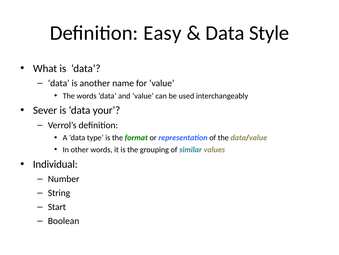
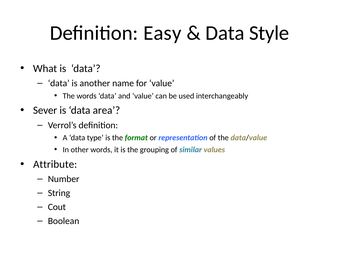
your: your -> area (106, 110)
Individual: Individual -> Attribute (55, 164)
Start: Start -> Cout (57, 206)
